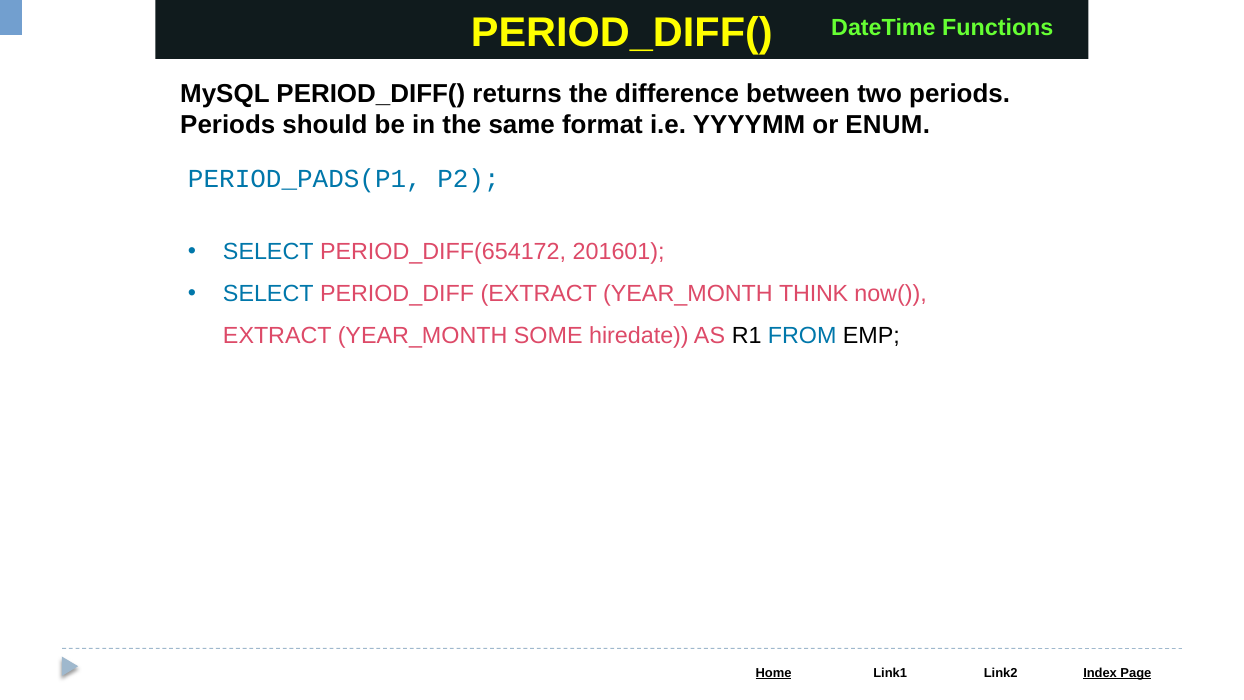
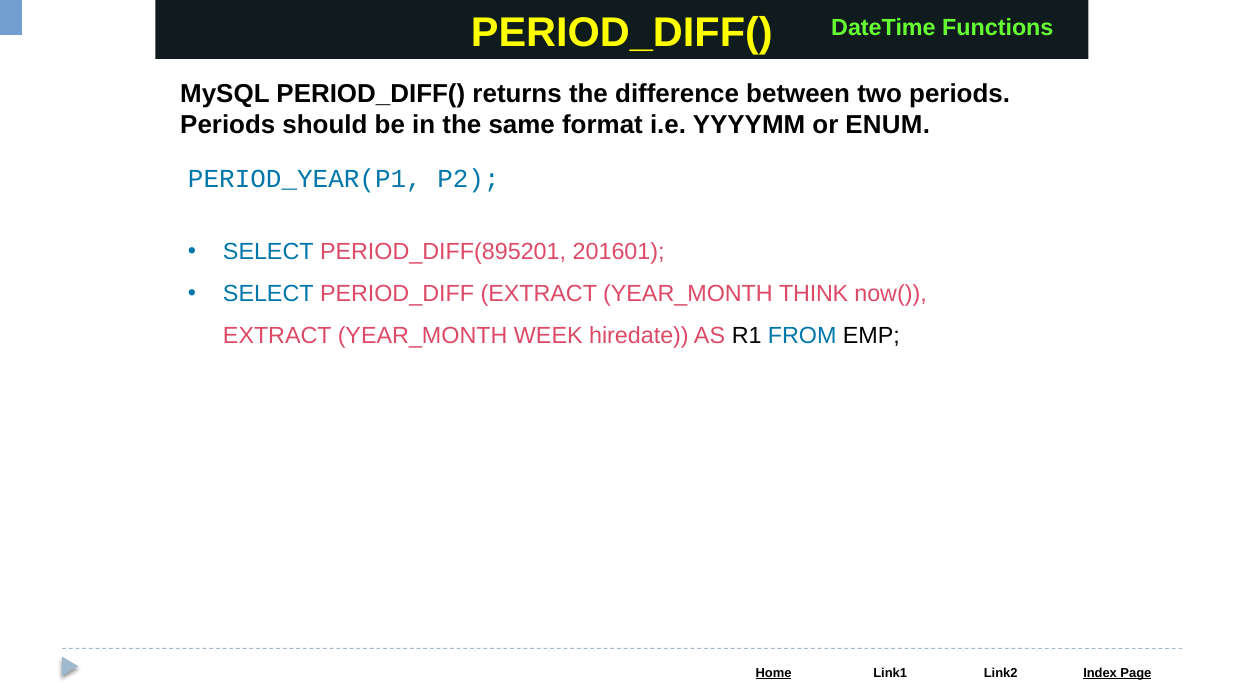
PERIOD_PADS(P1: PERIOD_PADS(P1 -> PERIOD_YEAR(P1 (305, 179)
PERIOD_DIFF(654172: PERIOD_DIFF(654172 -> PERIOD_DIFF(895201 (443, 252)
SOME: SOME -> WEEK (548, 336)
